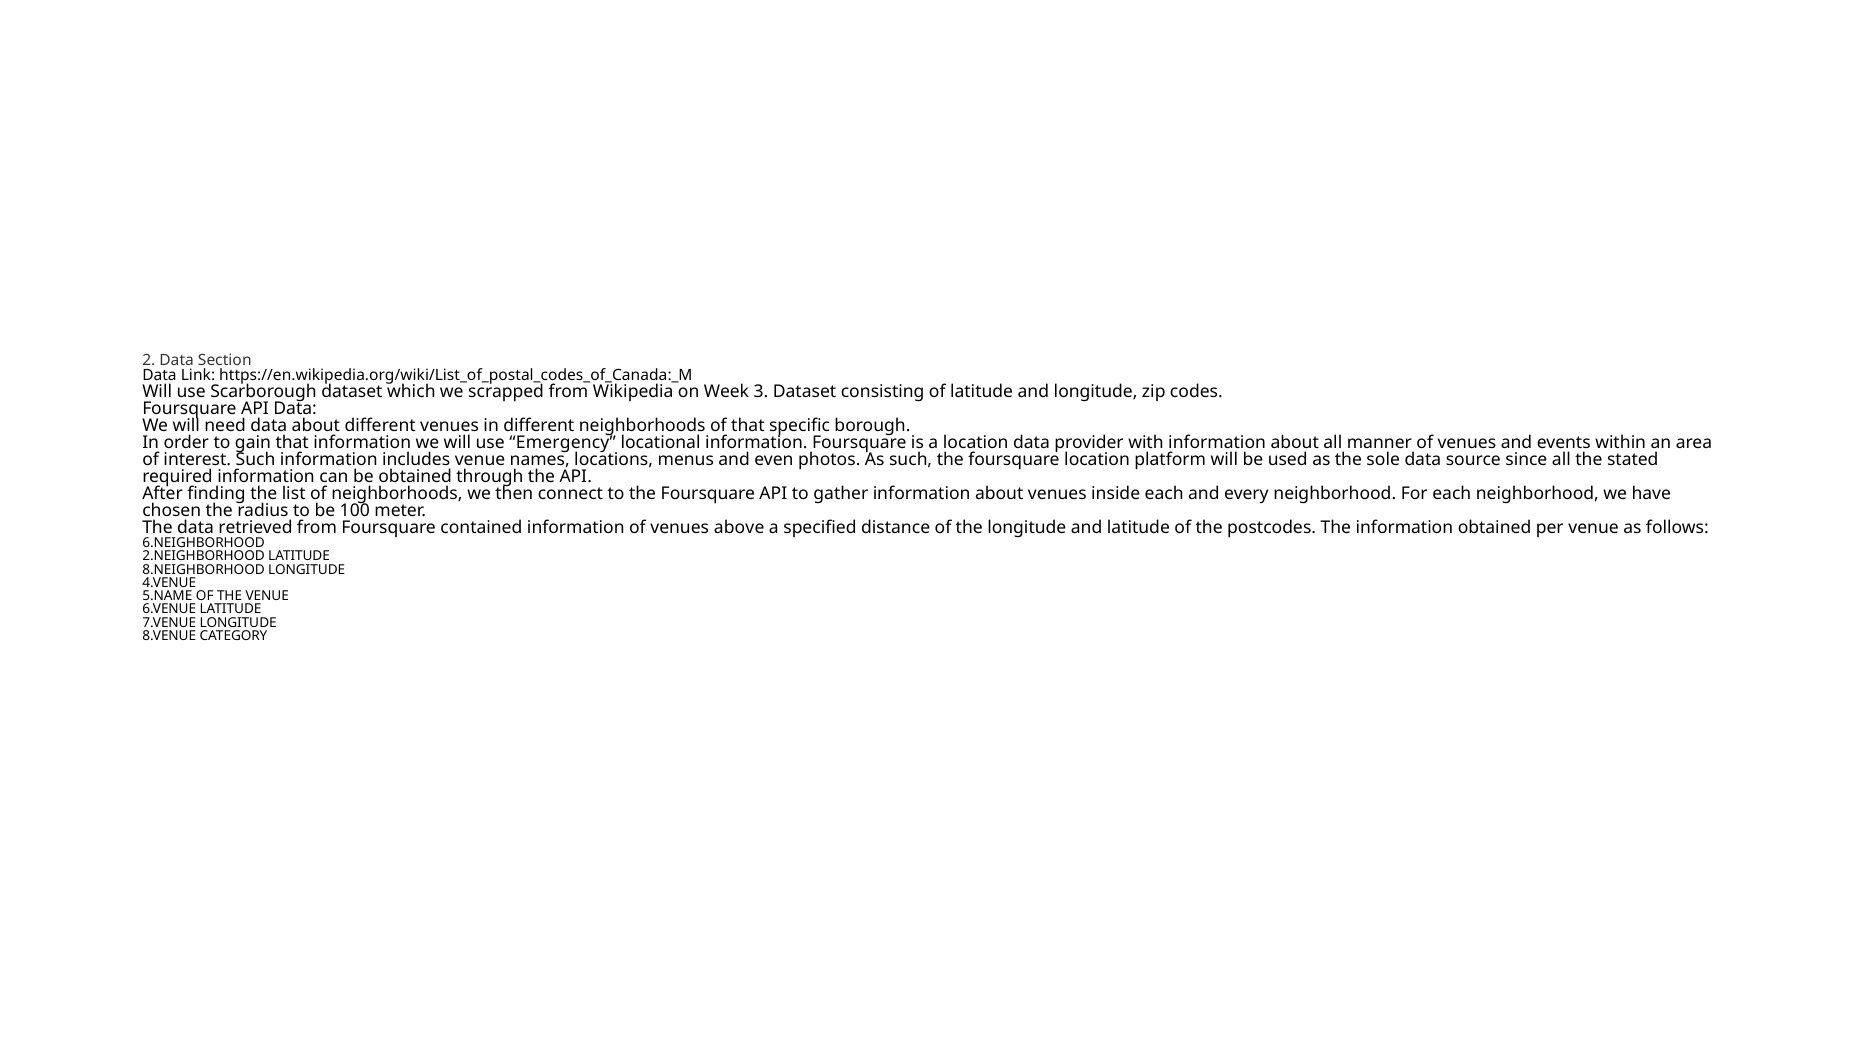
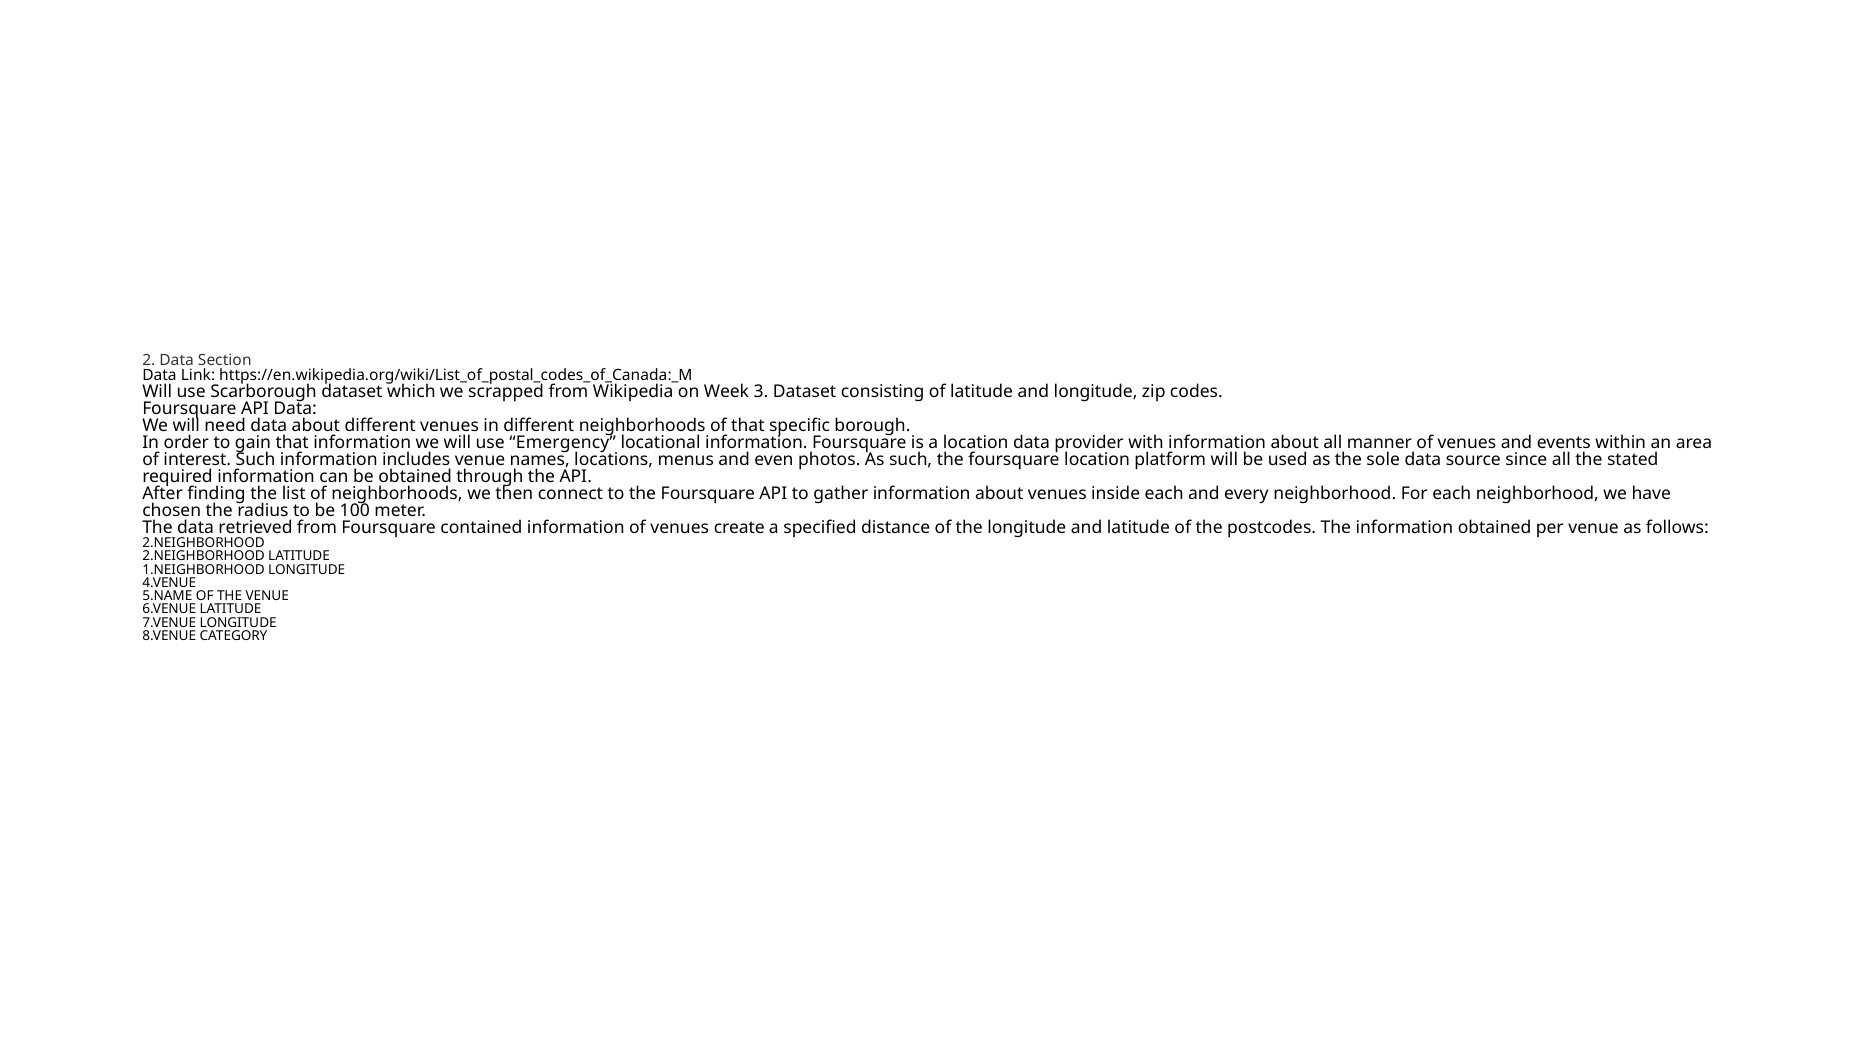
above: above -> create (739, 528)
6.NEIGHBORHOOD: 6.NEIGHBORHOOD -> 2.NEIGHBORHOOD (204, 543)
8.NEIGHBORHOOD: 8.NEIGHBORHOOD -> 1.NEIGHBORHOOD (204, 570)
